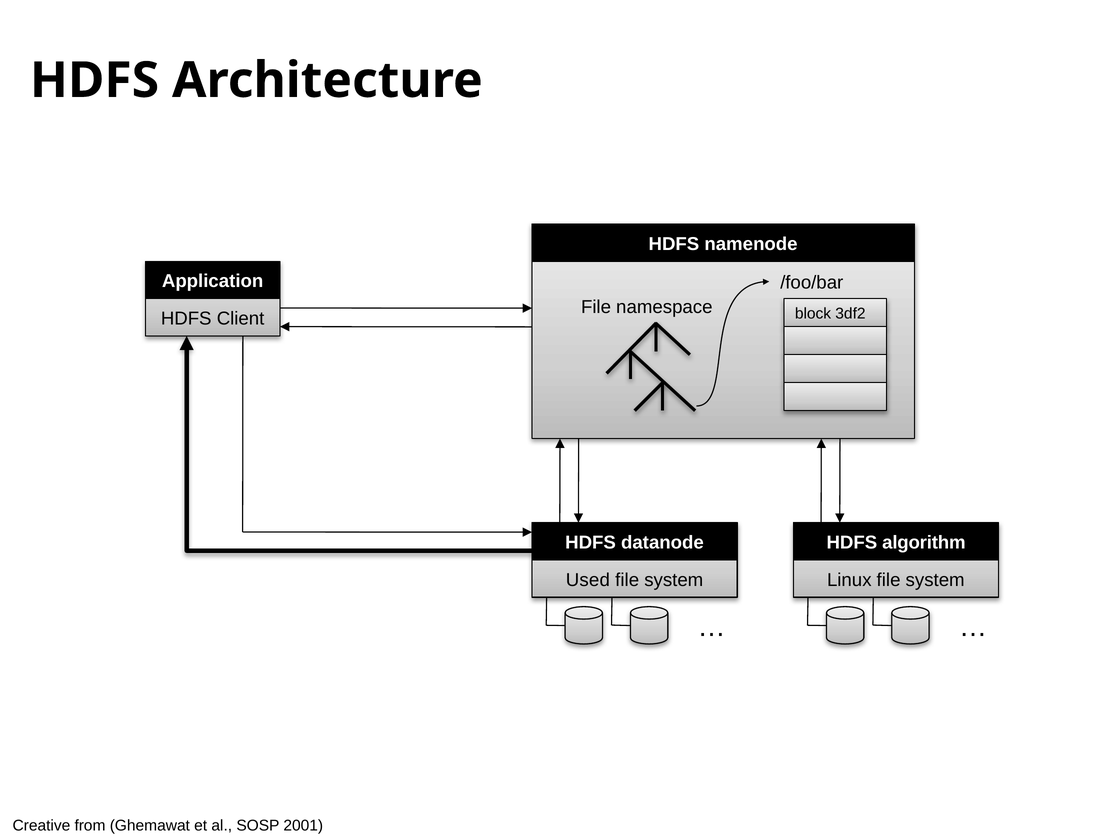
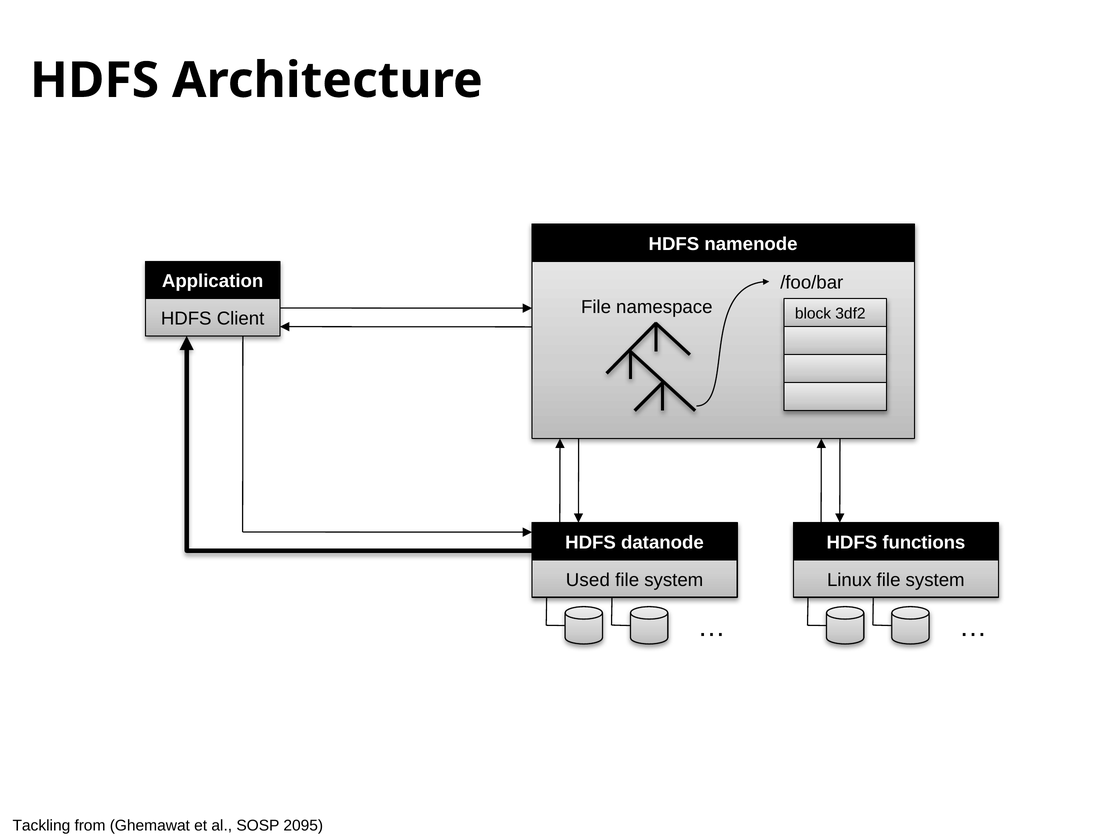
algorithm: algorithm -> functions (924, 543)
Creative: Creative -> Tackling (41, 826)
2001: 2001 -> 2095 (303, 826)
